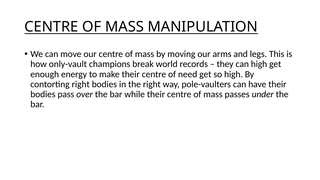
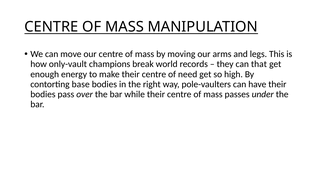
can high: high -> that (259, 64)
contorting right: right -> base (81, 84)
